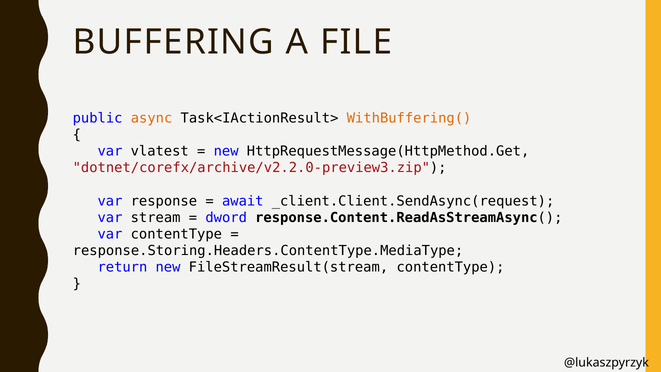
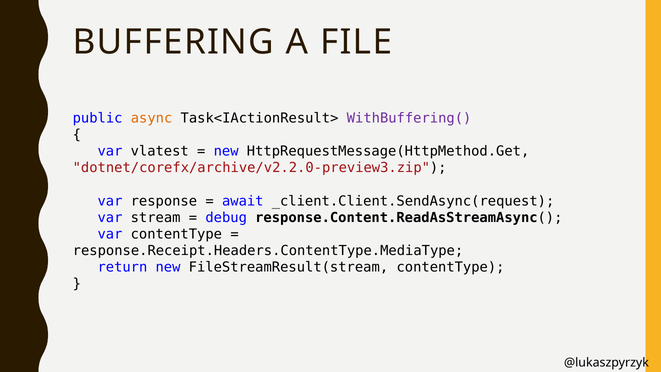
WithBuffering( colour: orange -> purple (409, 118)
dword: dword -> debug (226, 217)
response.Storing.Headers.ContentType.MediaType: response.Storing.Headers.ContentType.MediaType -> response.Receipt.Headers.ContentType.MediaType (268, 250)
